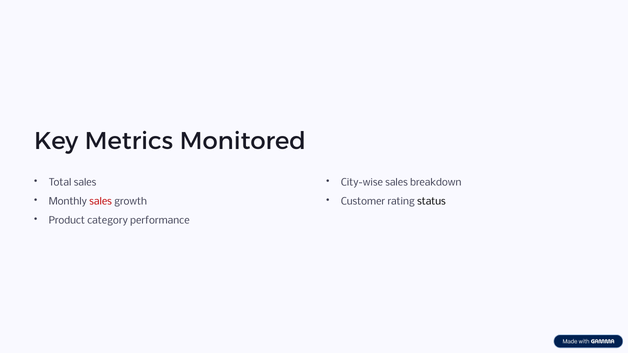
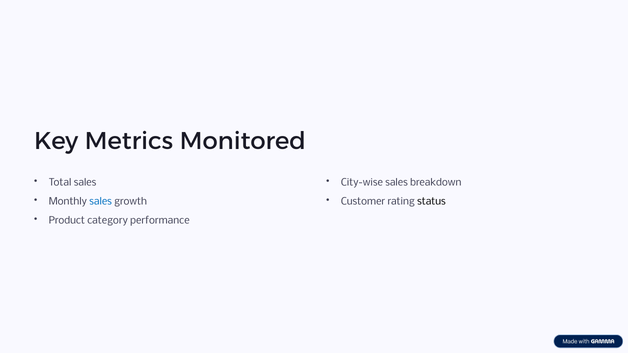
sales colour: red -> blue (101, 202)
